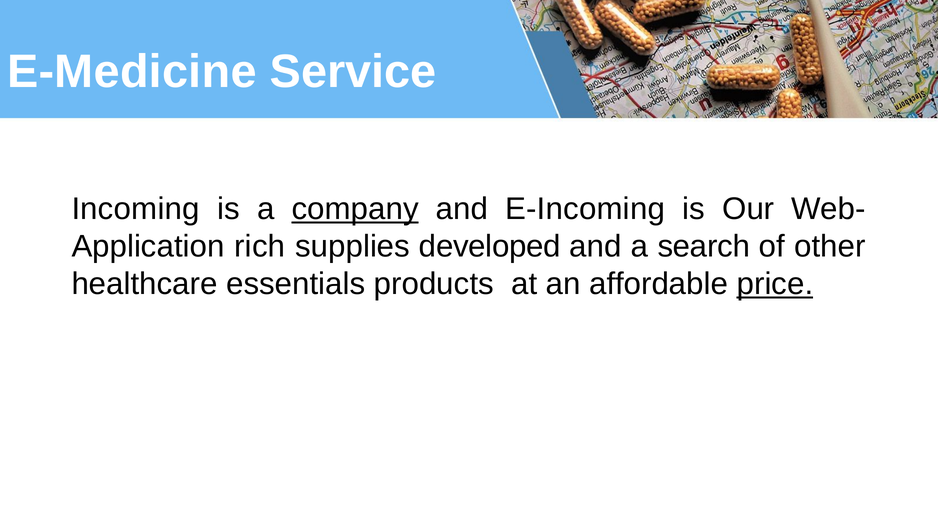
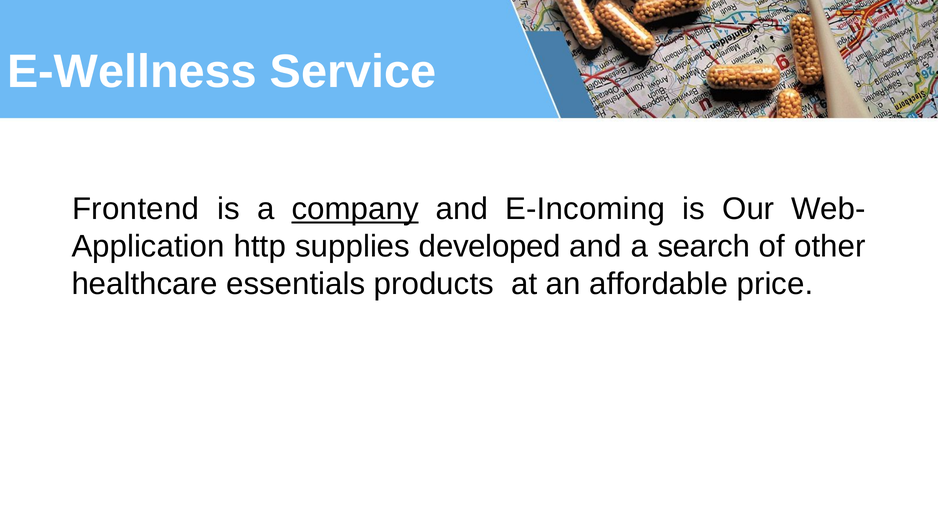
E-Medicine: E-Medicine -> E-Wellness (132, 72)
Incoming: Incoming -> Frontend (136, 209)
rich: rich -> http (260, 246)
price underline: present -> none (775, 284)
